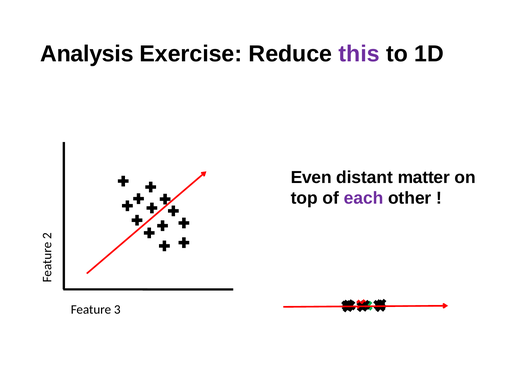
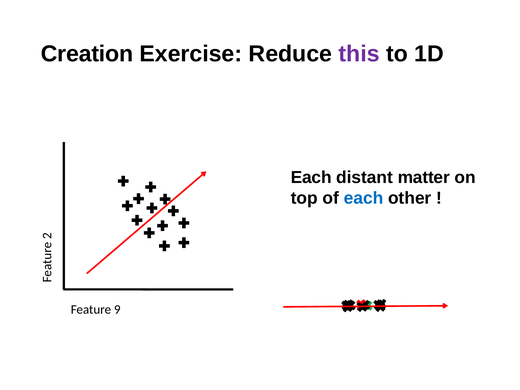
Analysis: Analysis -> Creation (87, 54)
Even: Even -> Each (311, 177)
each colour: purple -> blue (364, 198)
3: 3 -> 9 (117, 309)
